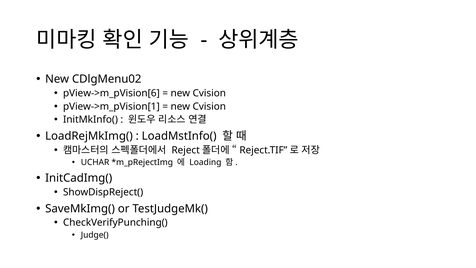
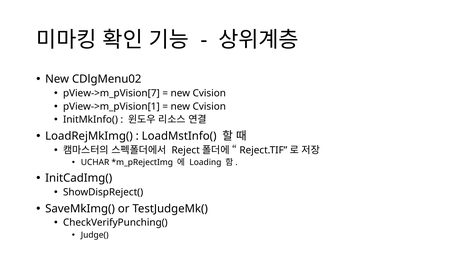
pView->m_pVision[6: pView->m_pVision[6 -> pView->m_pVision[7 (111, 93)
